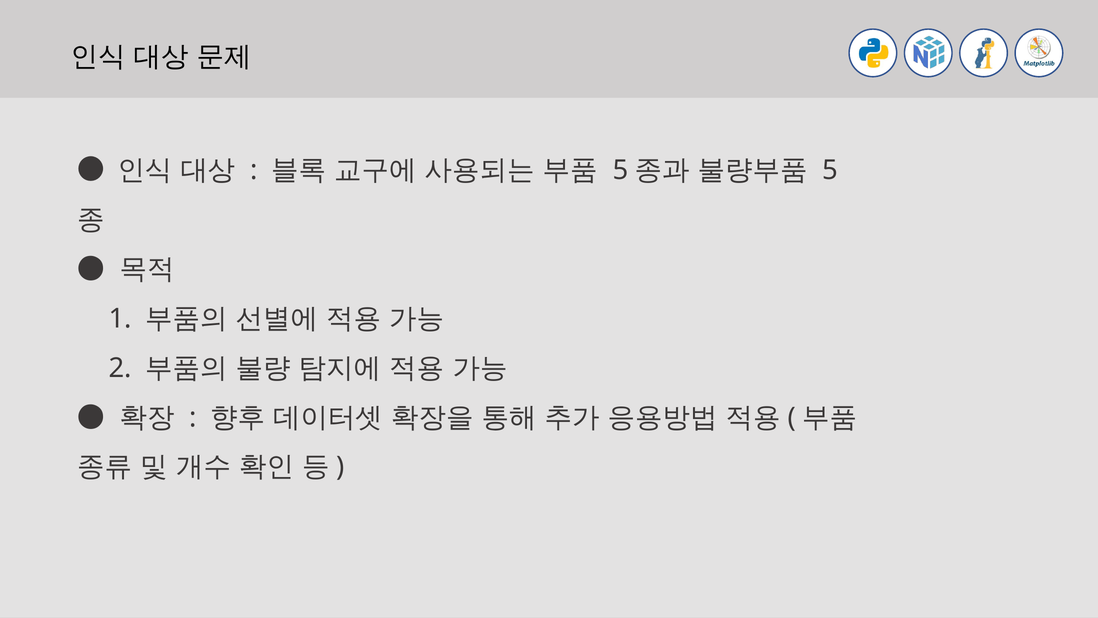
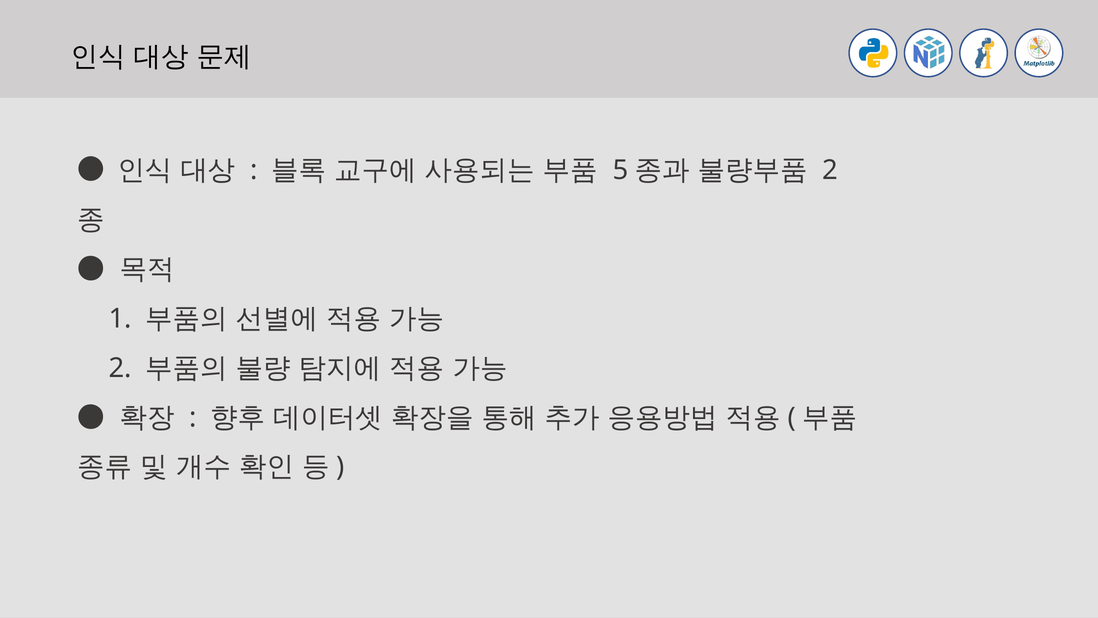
5: 5 -> 2 (830, 170)
